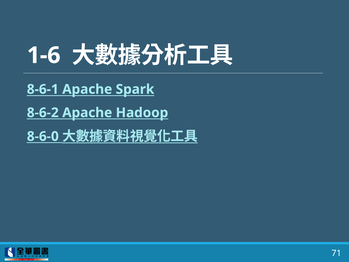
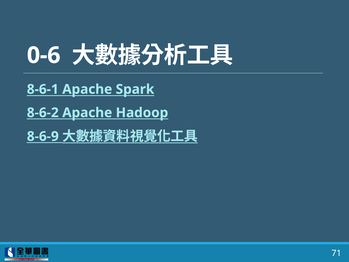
1-6: 1-6 -> 0-6 (44, 55)
8-6-0: 8-6-0 -> 8-6-9 (43, 136)
